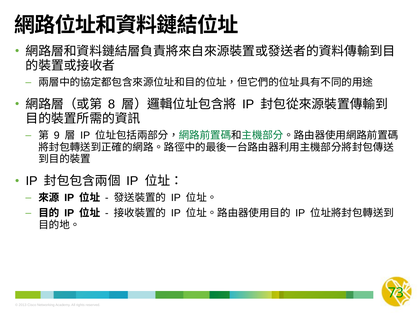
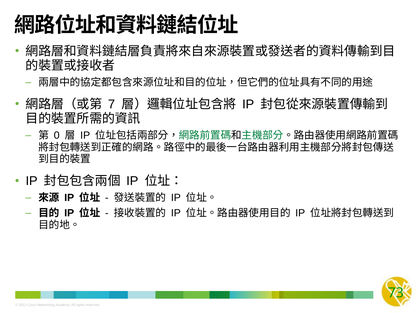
8: 8 -> 7 (111, 104)
9: 9 -> 0 (57, 136)
